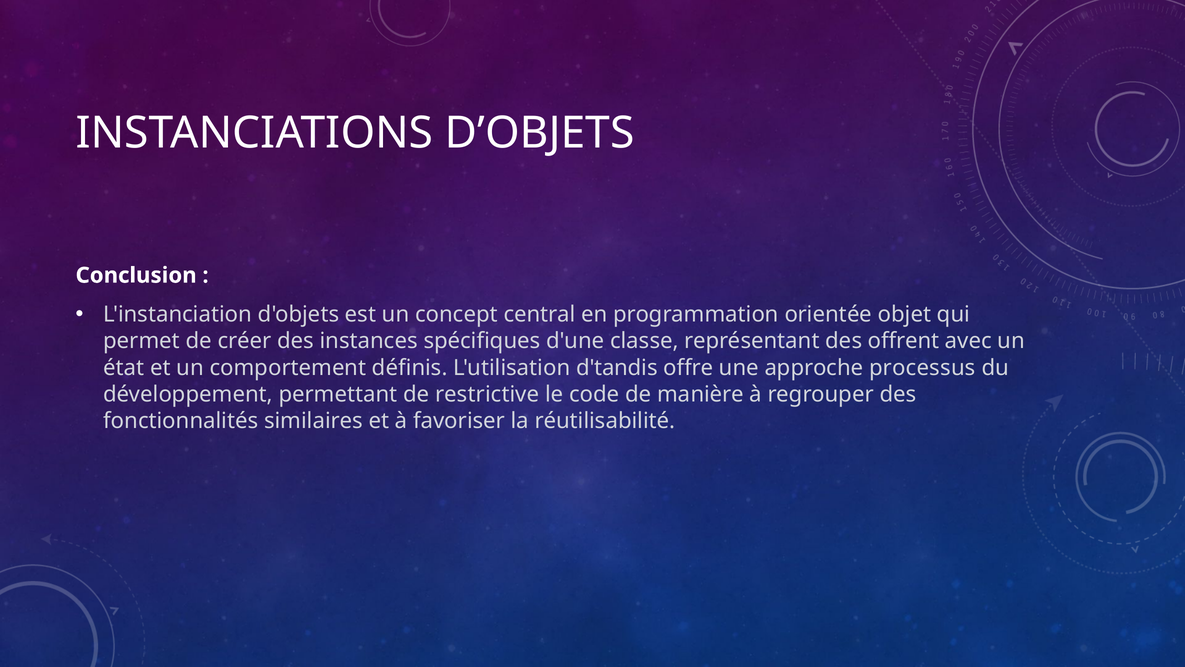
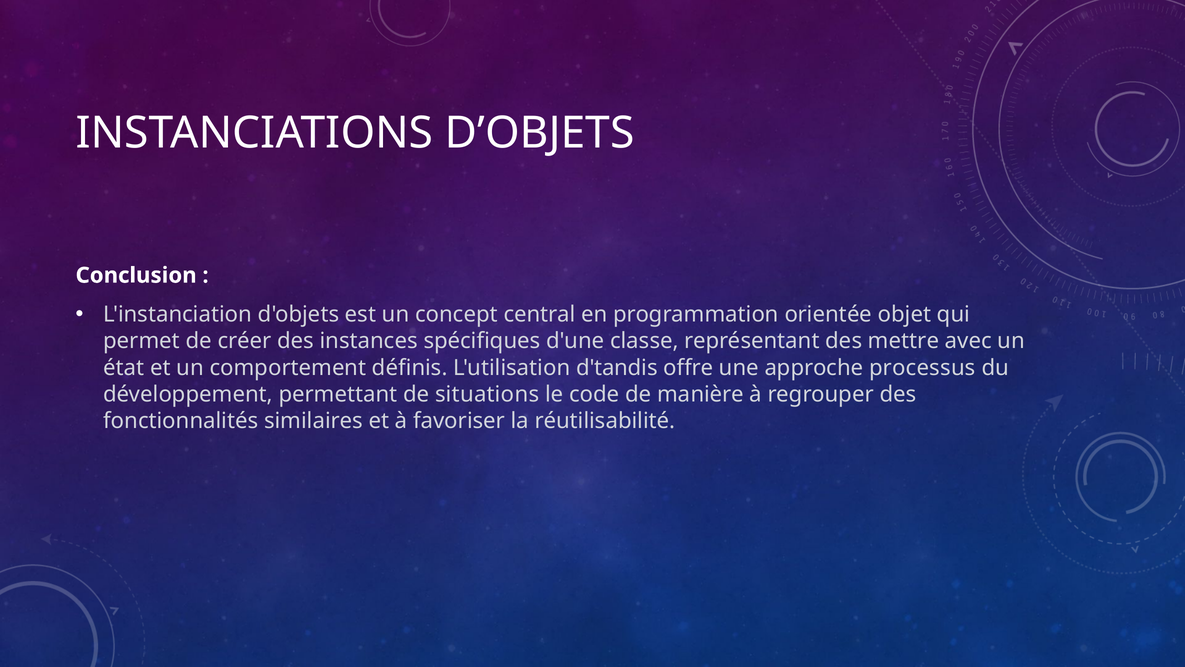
offrent: offrent -> mettre (904, 341)
restrictive: restrictive -> situations (487, 394)
